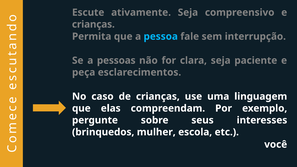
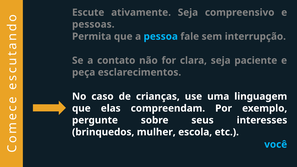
crianças: crianças -> pessoas (93, 24)
pessoas: pessoas -> contato (116, 60)
você colour: white -> light blue (276, 144)
